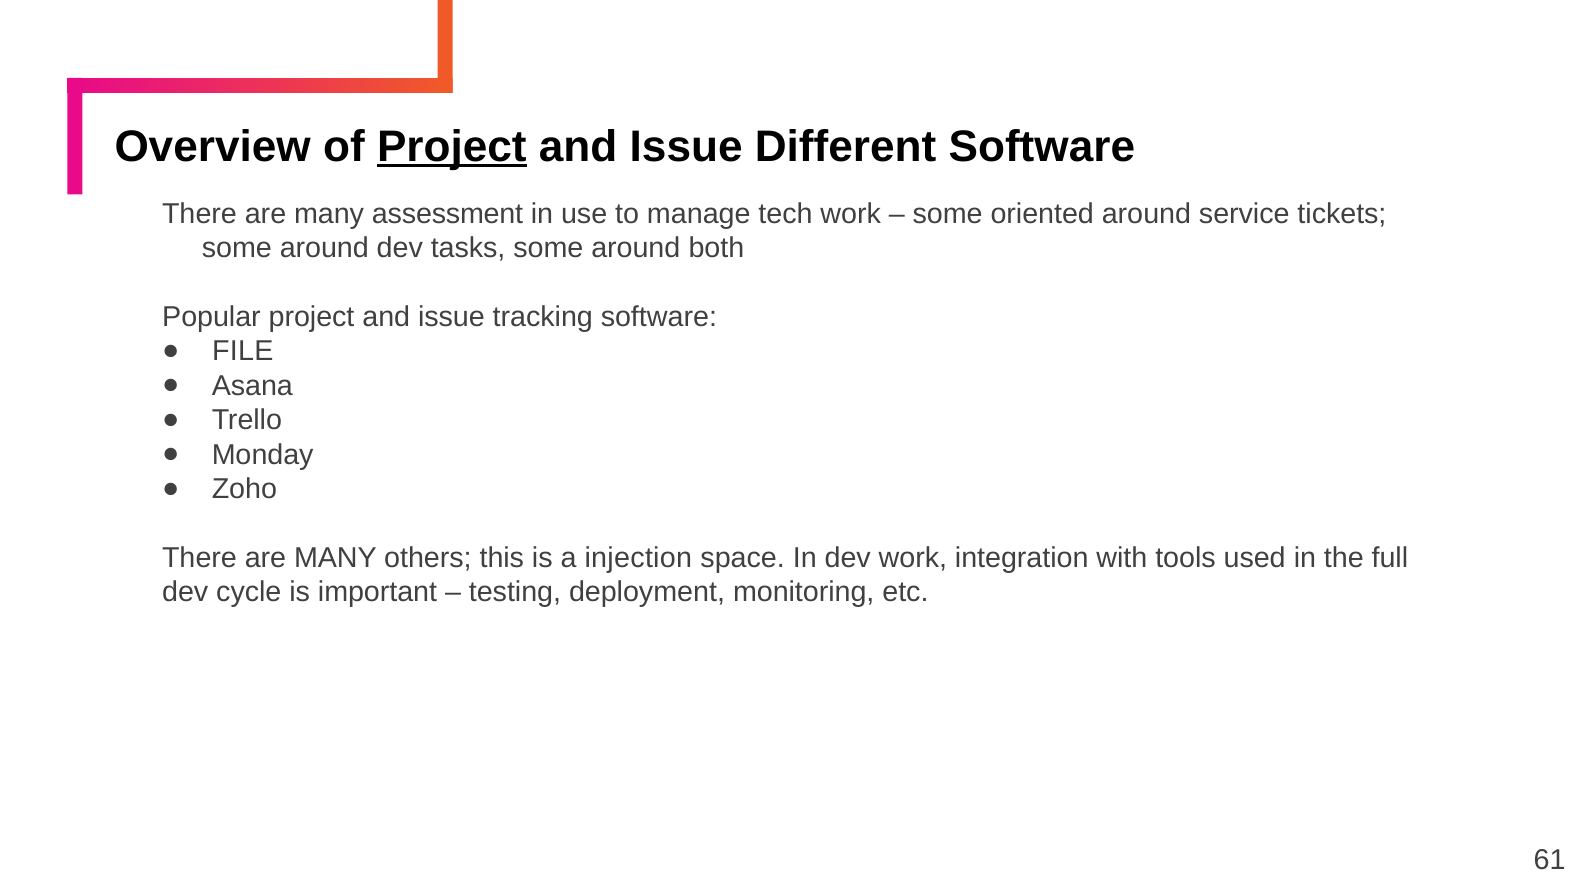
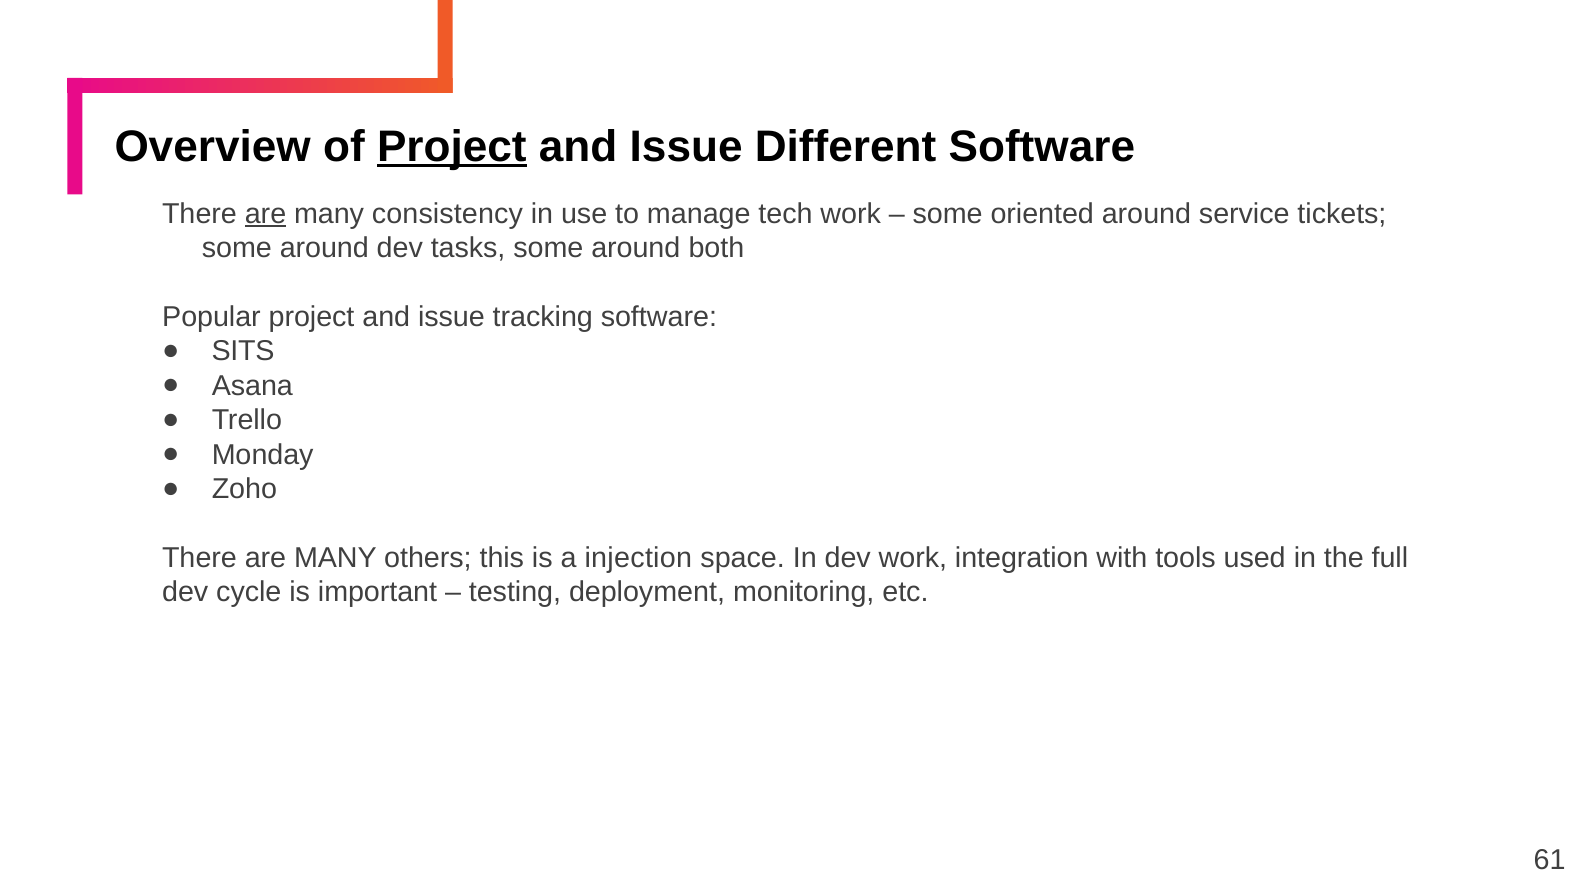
are underline: none -> present (266, 214)
assessment: assessment -> consistency (447, 214)
FILE: FILE -> SITS (243, 352)
